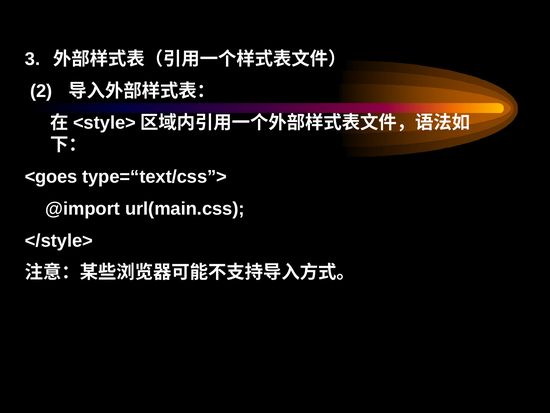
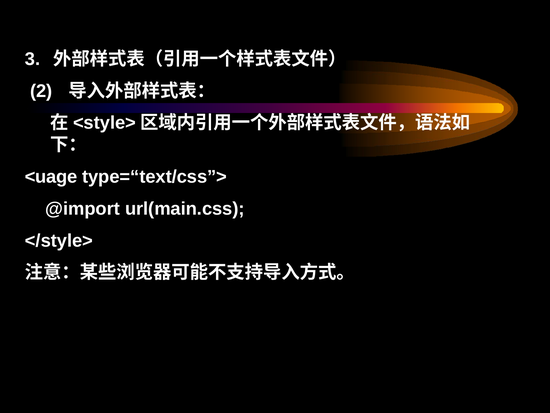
<goes: <goes -> <uage (51, 177)
